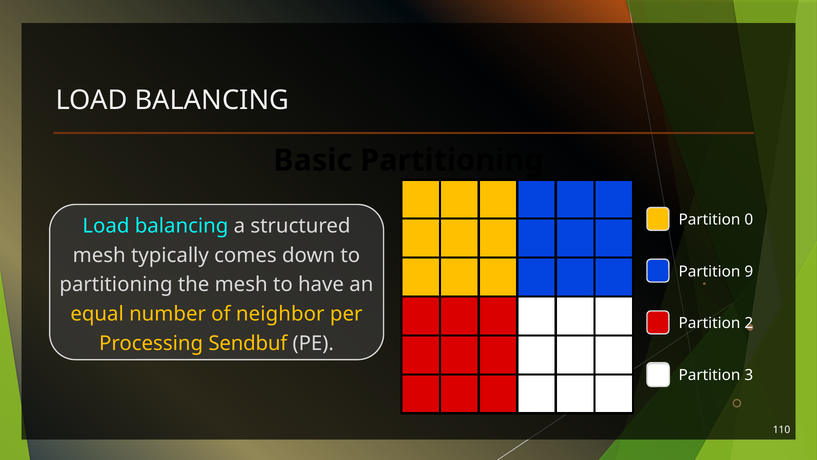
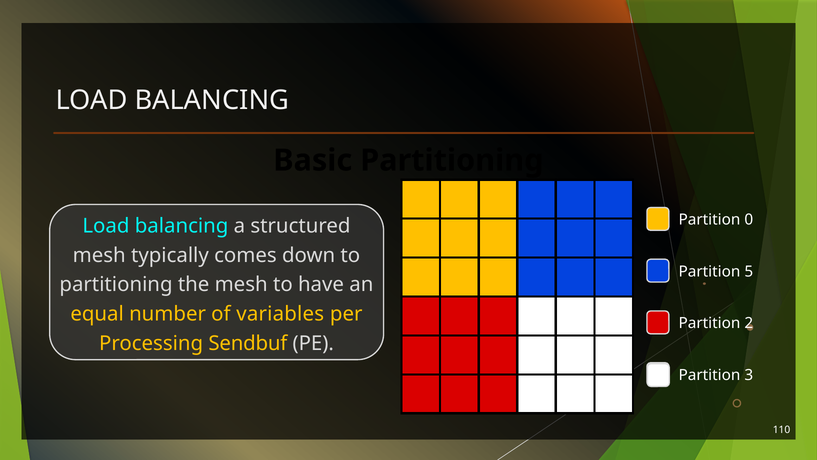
9: 9 -> 5 (749, 271)
neighbor: neighbor -> variables (280, 314)
